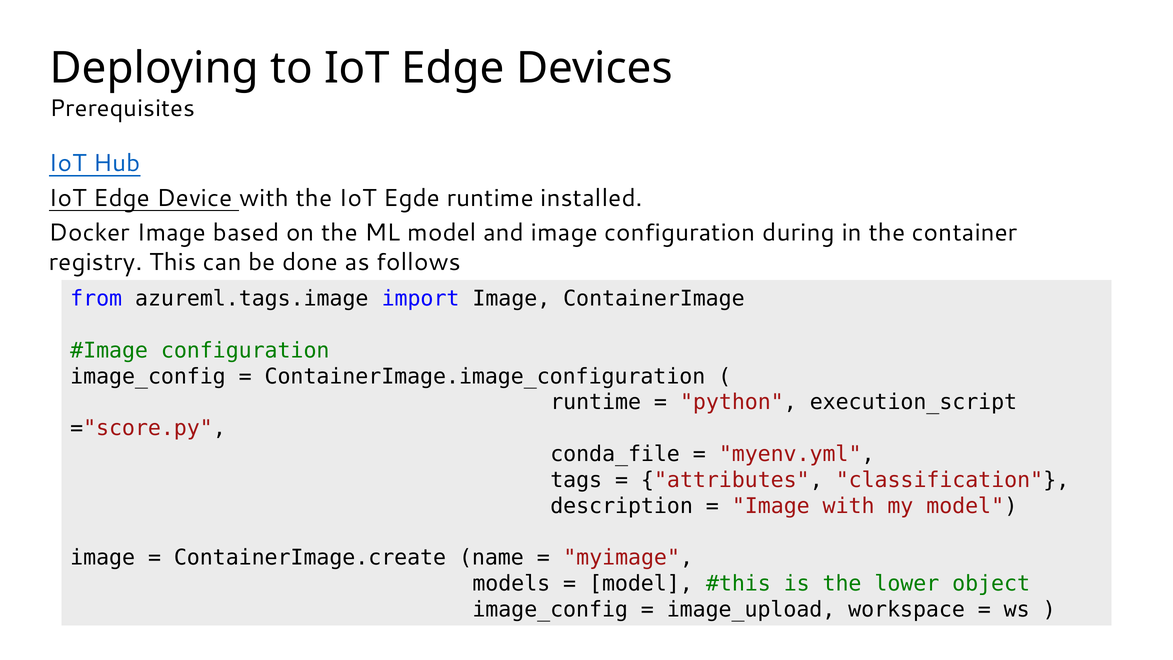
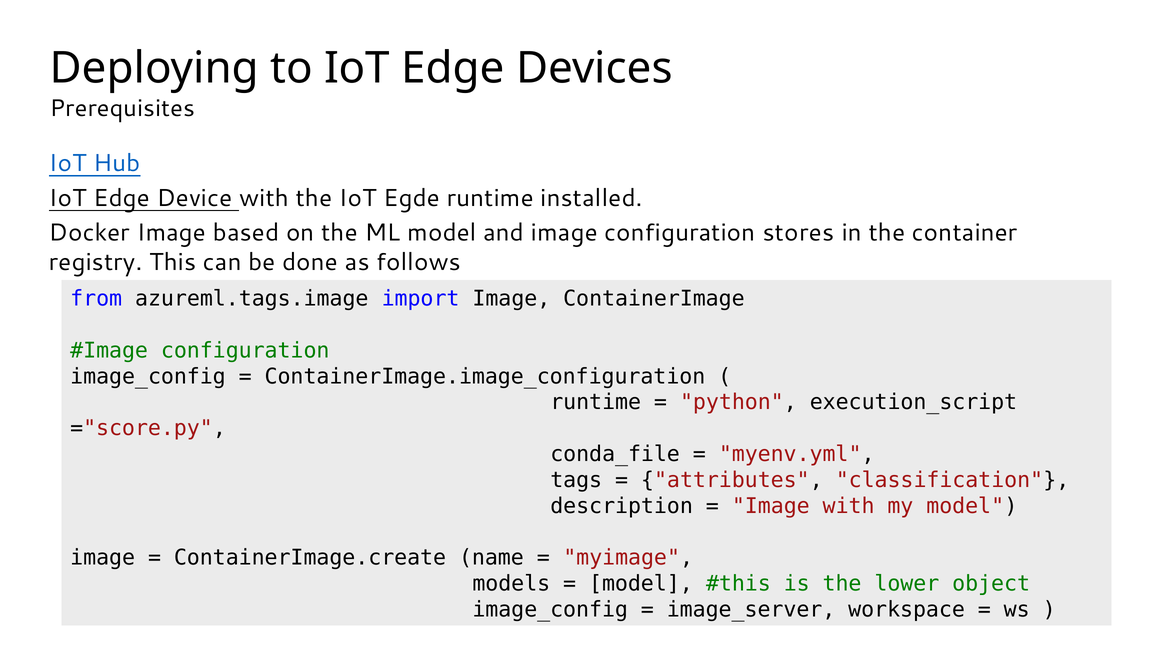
during: during -> stores (798, 233)
image_upload: image_upload -> image_server (751, 609)
